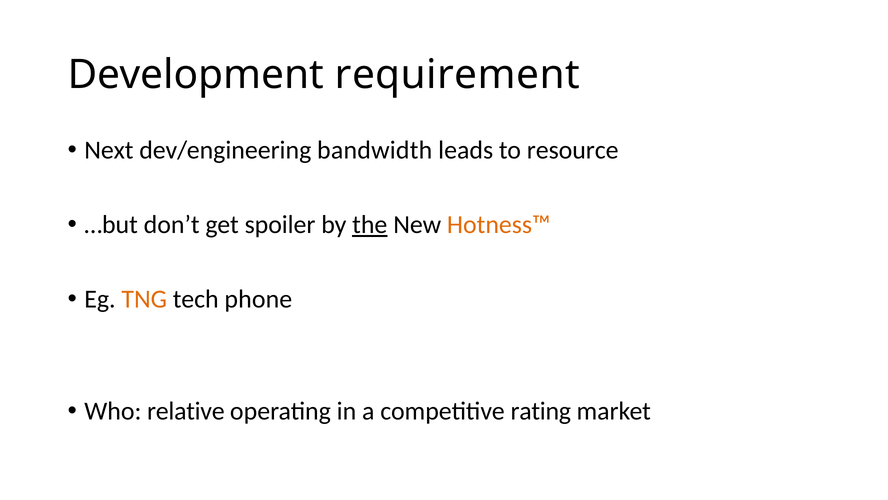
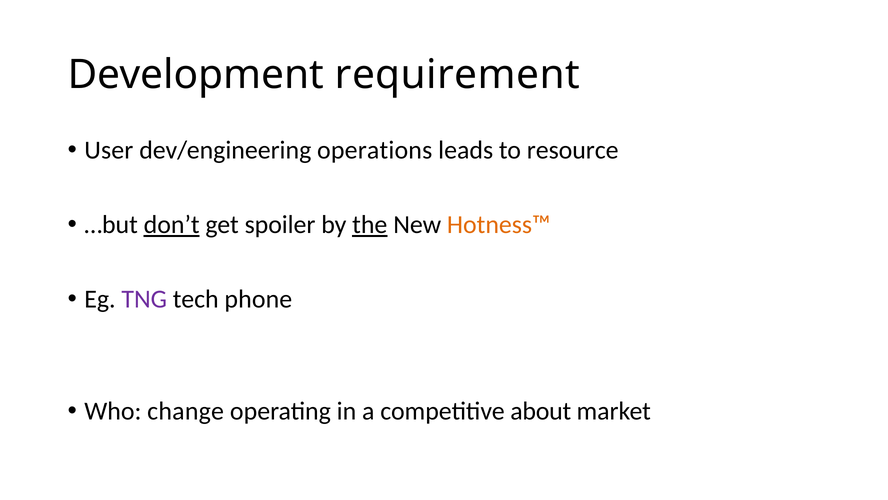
Next: Next -> User (109, 150)
bandwidth: bandwidth -> operations (375, 150)
don’t underline: none -> present (172, 225)
TNG colour: orange -> purple (144, 299)
relative: relative -> change (186, 411)
rating: rating -> about (541, 411)
